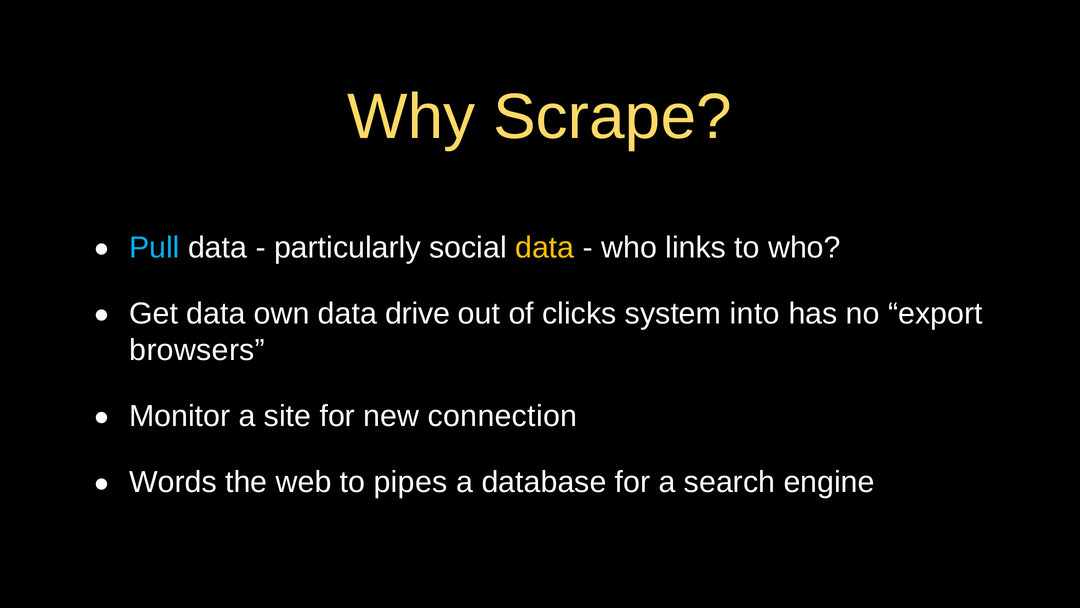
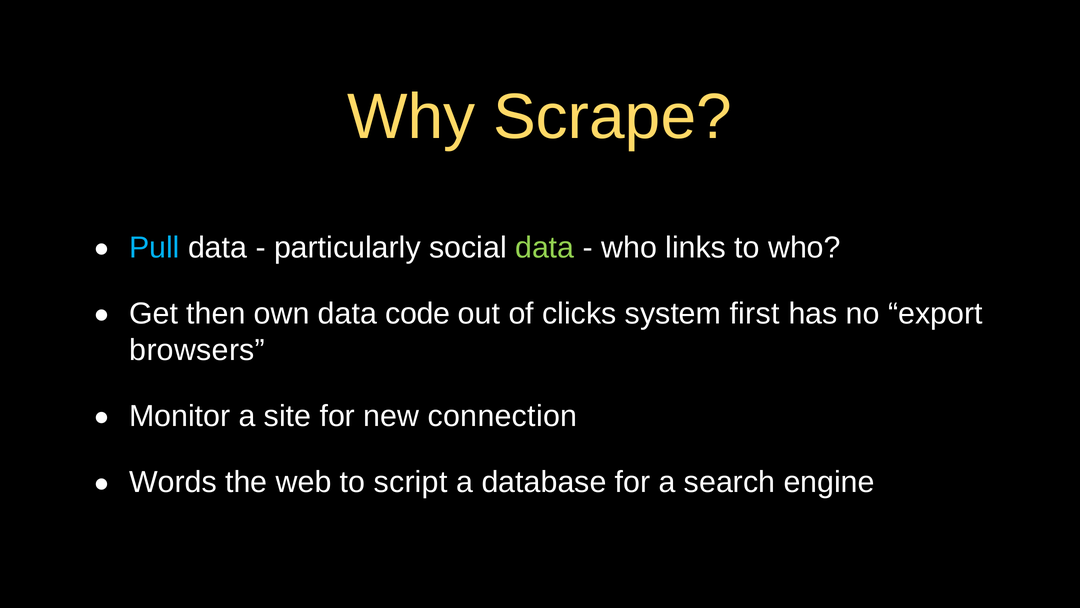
data colour: yellow -> light green (545, 247)
Get data: data -> then (216, 313)
drive: drive -> code (418, 313)
into: into -> first (755, 313)
pipes: pipes -> script (411, 482)
